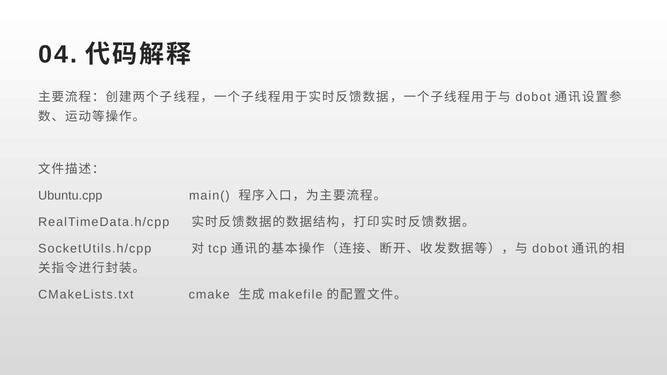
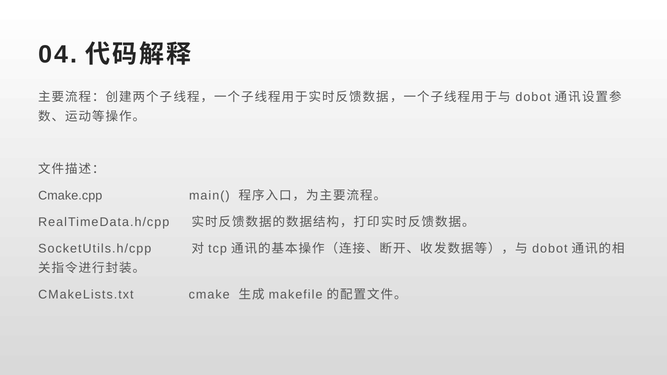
Ubuntu.cpp: Ubuntu.cpp -> Cmake.cpp (70, 196)
